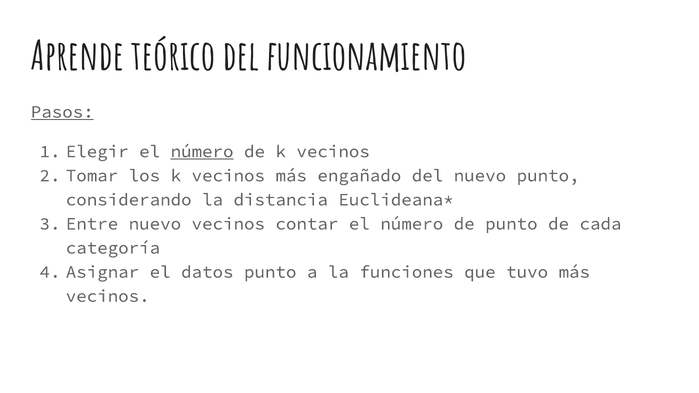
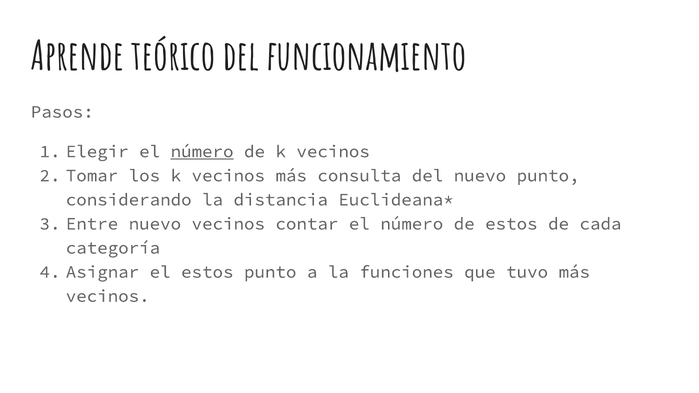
Pasos underline: present -> none (62, 112)
engañado: engañado -> consulta (359, 176)
de punto: punto -> estos (511, 224)
el datos: datos -> estos (207, 272)
